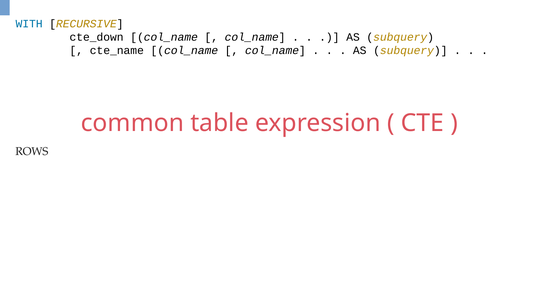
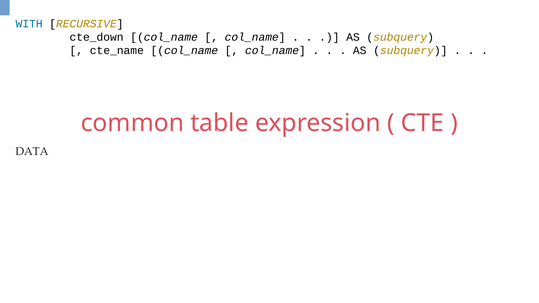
ROWS: ROWS -> DATA (32, 152)
